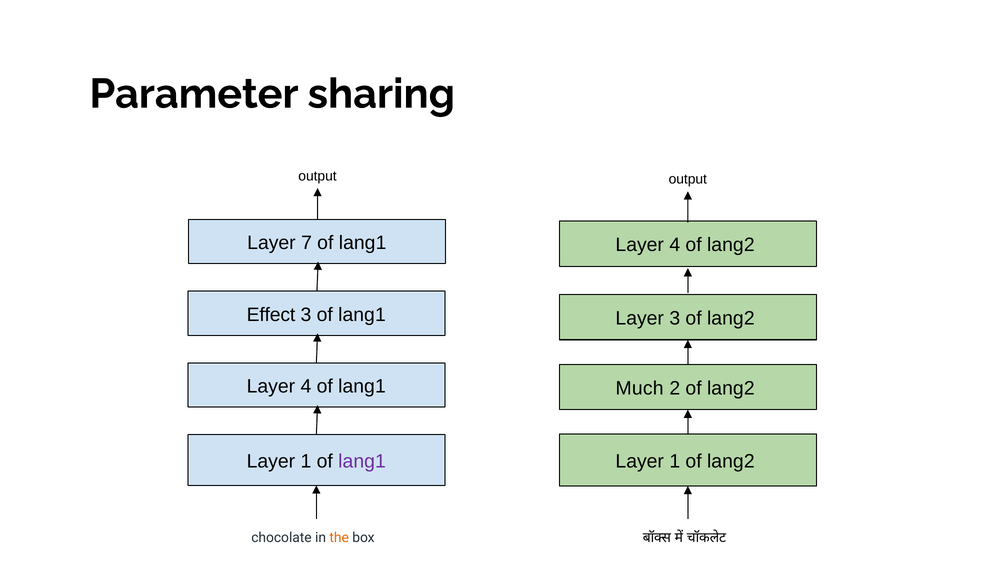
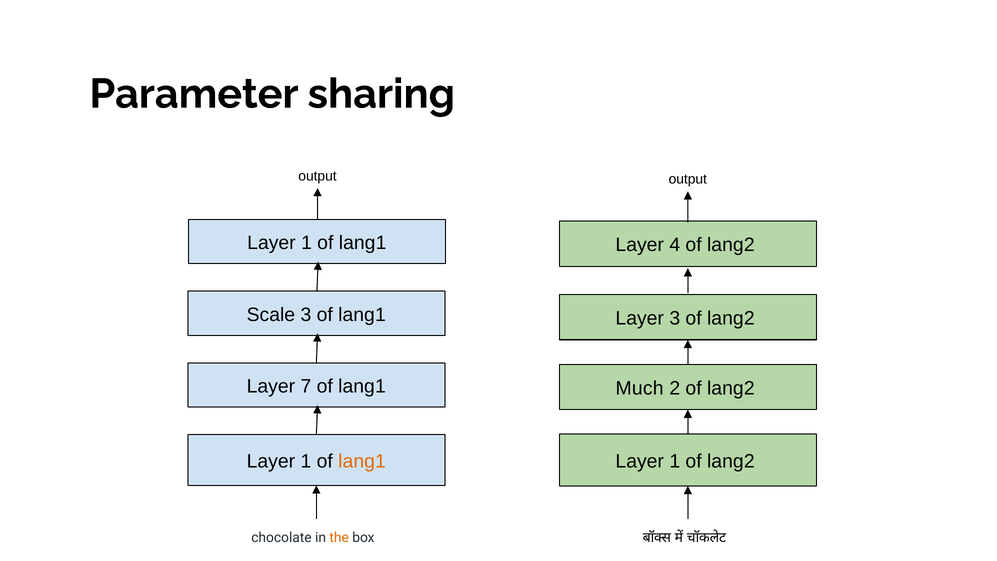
7: 7 -> 1 (307, 243)
Effect: Effect -> Scale (271, 315)
4: 4 -> 7 (306, 386)
lang1 colour: purple -> orange (362, 461)
